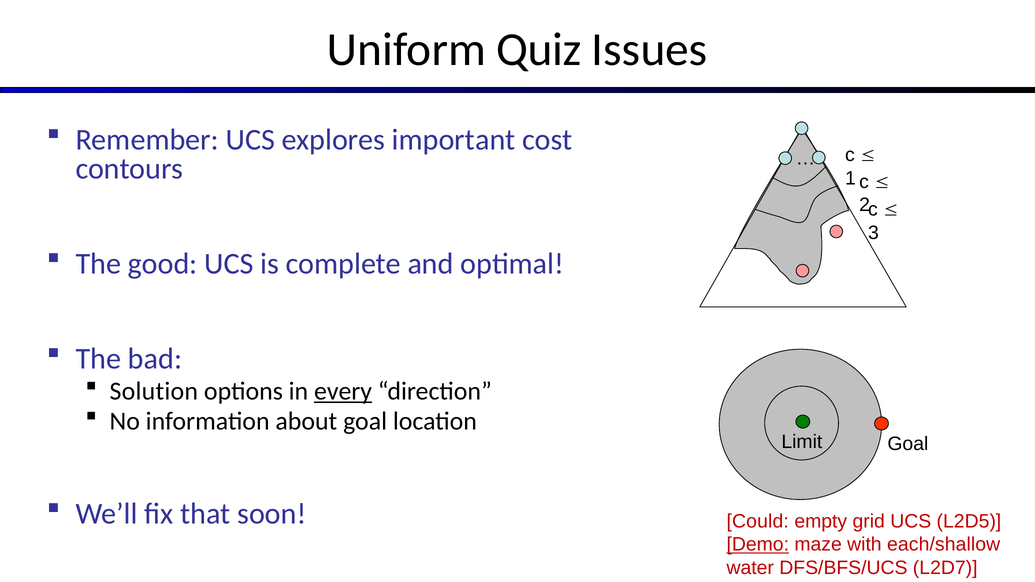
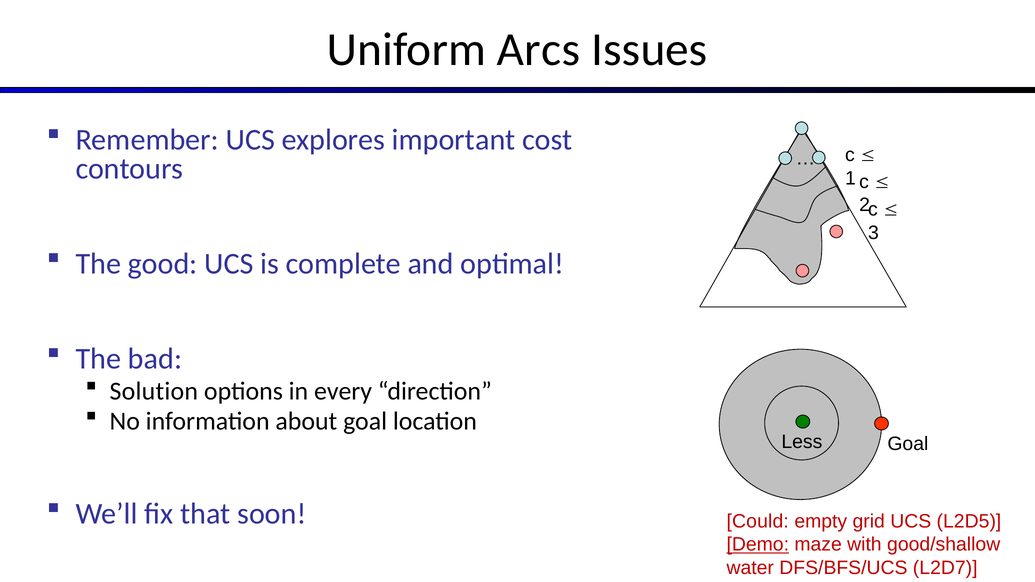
Quiz: Quiz -> Arcs (538, 50)
every underline: present -> none (343, 391)
Limit: Limit -> Less (802, 442)
each/shallow: each/shallow -> good/shallow (944, 545)
